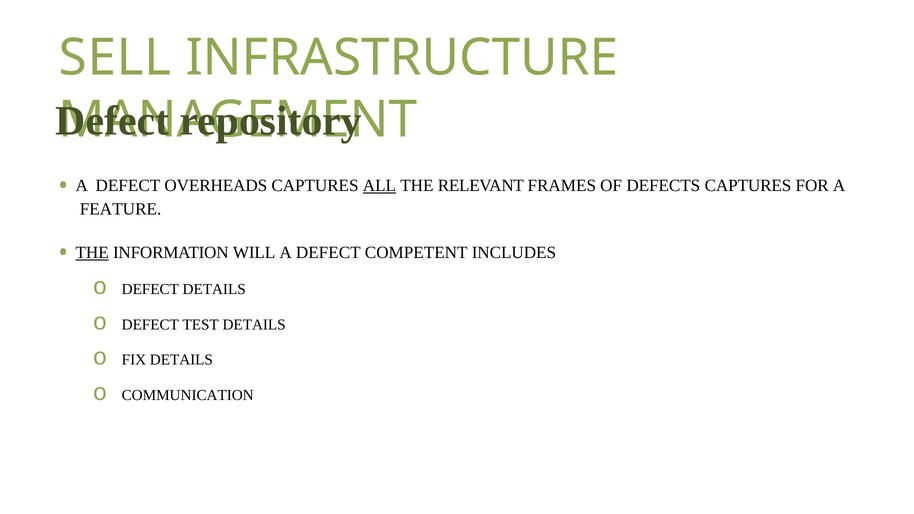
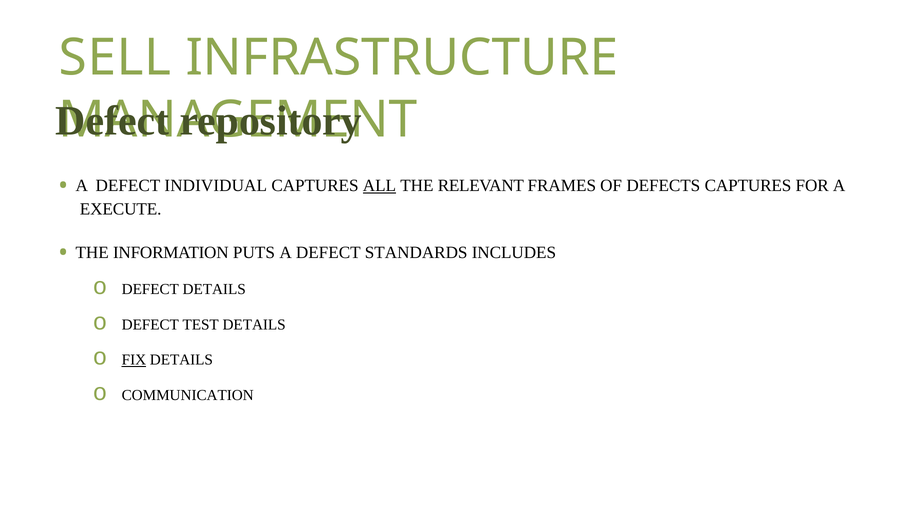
OVERHEADS: OVERHEADS -> INDIVIDUAL (216, 186)
FEATURE: FEATURE -> EXECUTE (121, 209)
THE underline: present -> none (92, 253)
WILL: WILL -> PUTS (254, 253)
COMPETENT: COMPETENT -> STANDARDS (416, 253)
FIX underline: none -> present (134, 360)
